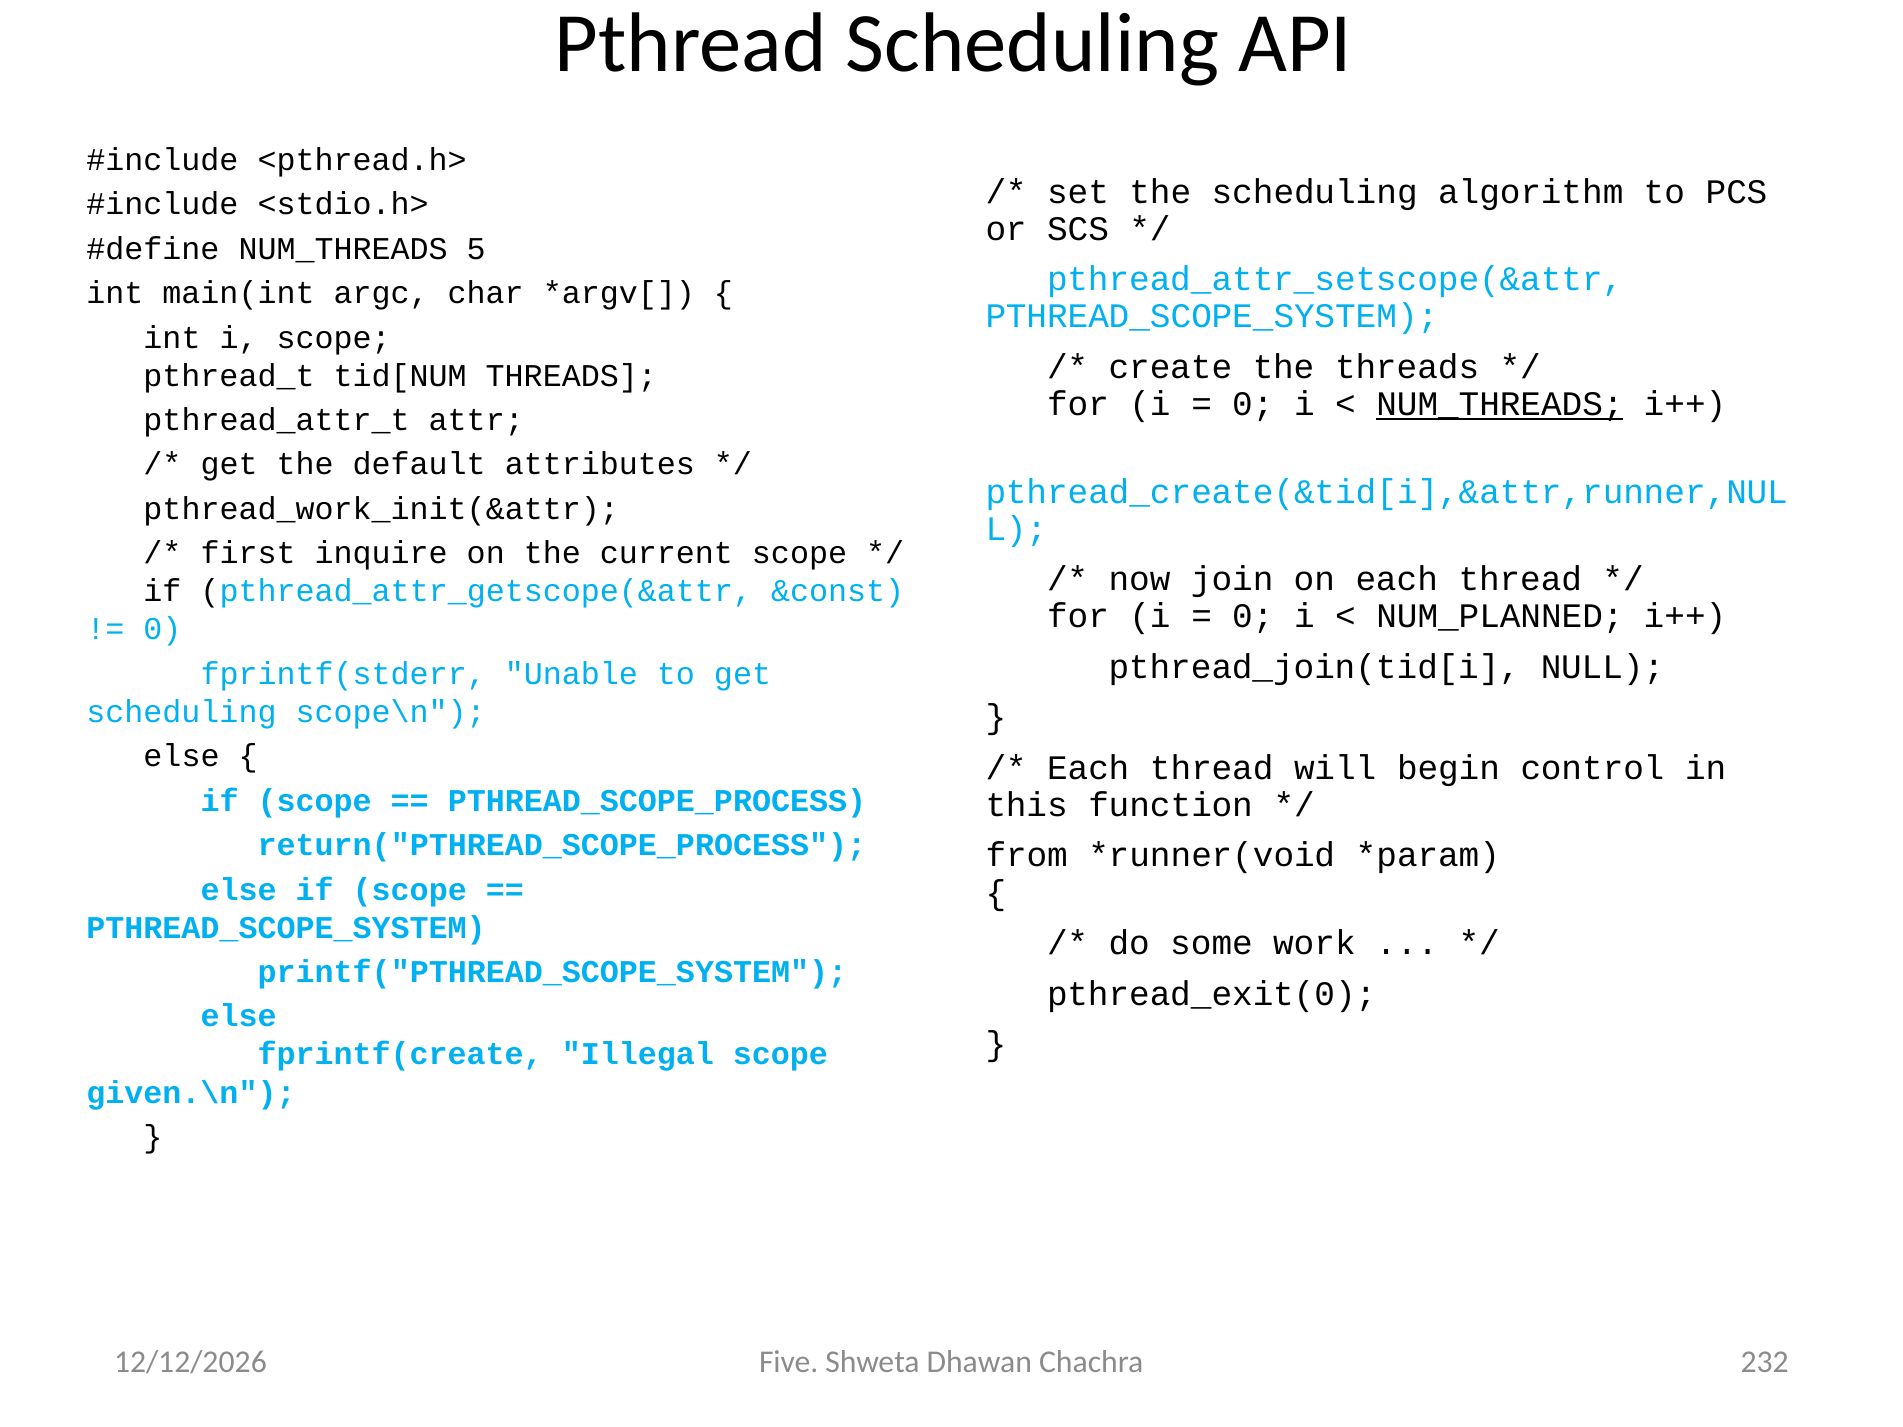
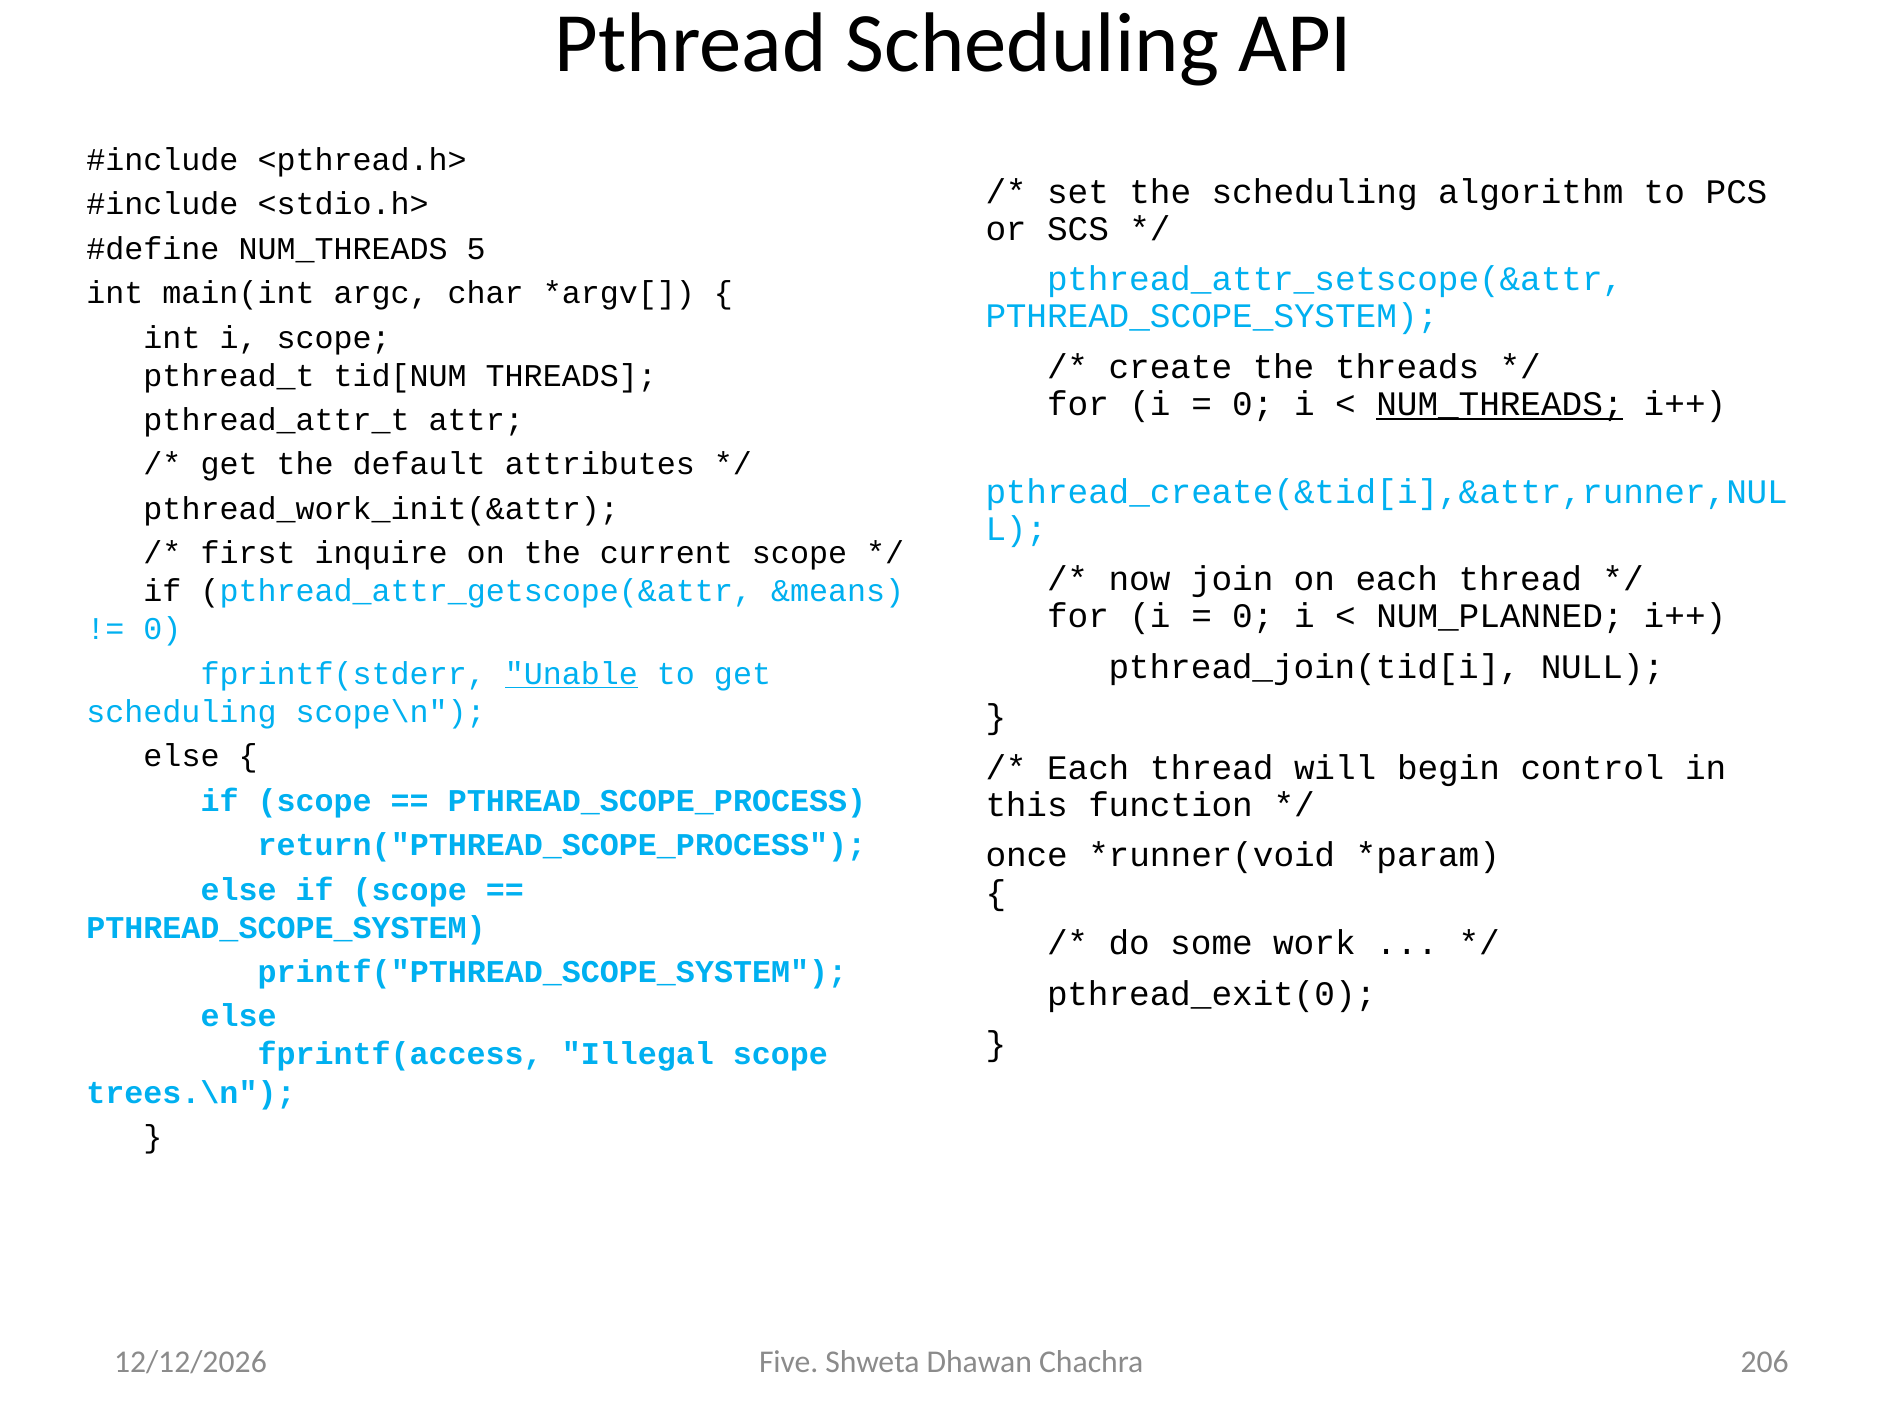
&const: &const -> &means (838, 591)
Unable underline: none -> present (571, 674)
from: from -> once (1027, 856)
fprintf(create: fprintf(create -> fprintf(access (400, 1055)
given.\n: given.\n -> trees.\n (191, 1093)
232: 232 -> 206 (1765, 1363)
